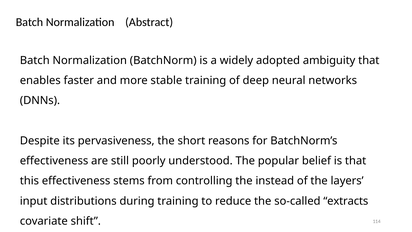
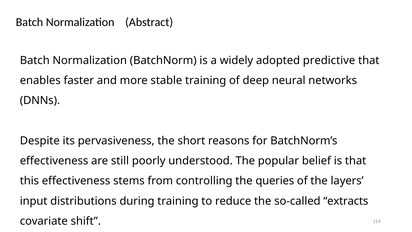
ambiguity: ambiguity -> predictive (329, 60)
instead: instead -> queries (275, 181)
